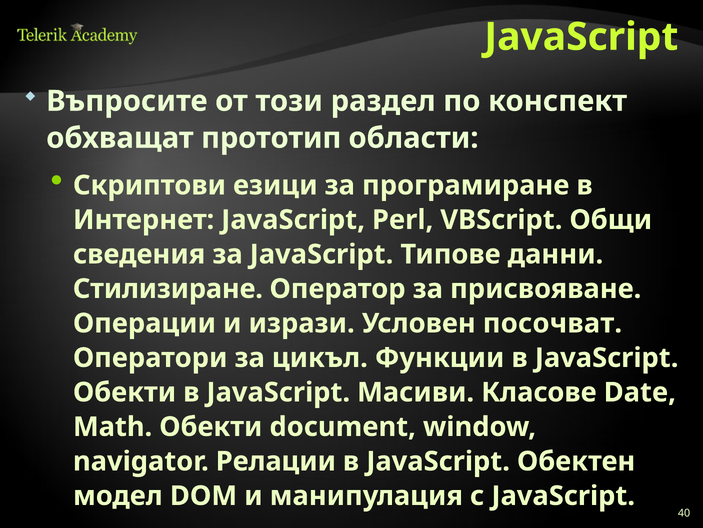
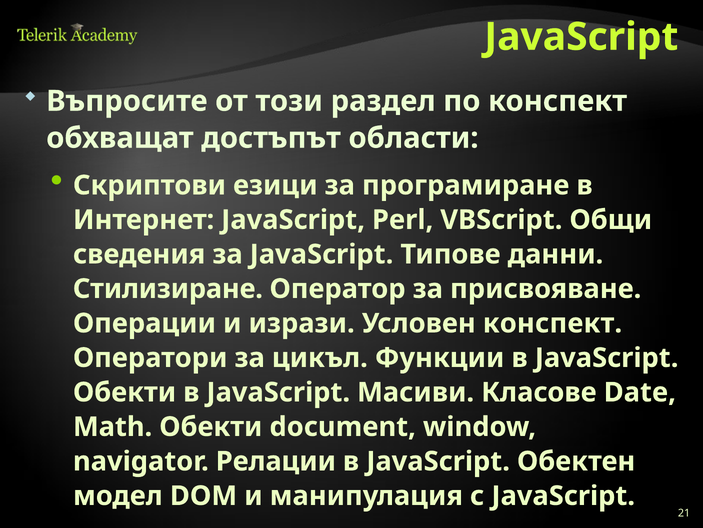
прототип: прототип -> достъпът (271, 138)
Условен посочват: посочват -> конспект (552, 323)
40: 40 -> 21 (684, 512)
